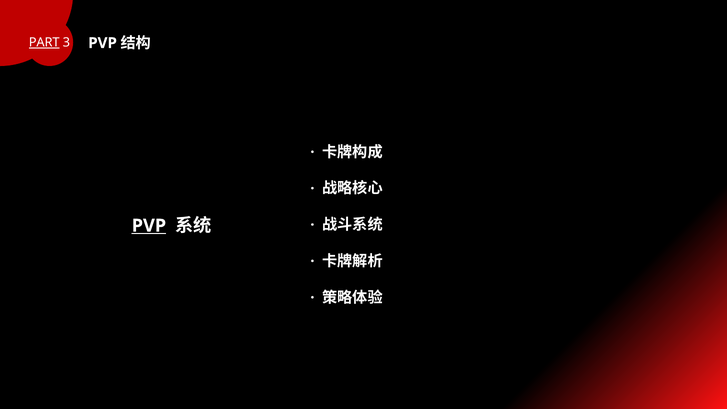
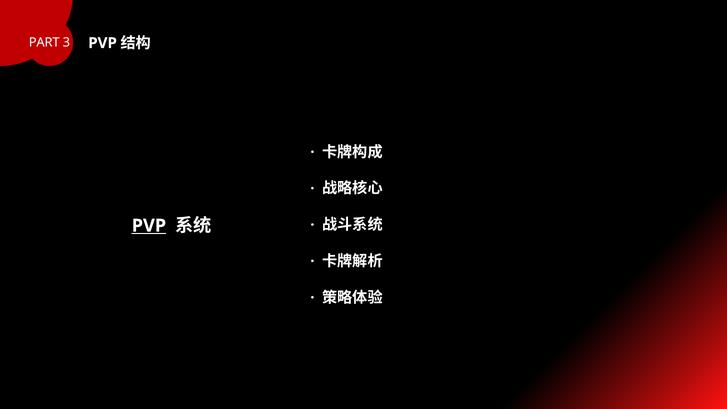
PART underline: present -> none (44, 42)
